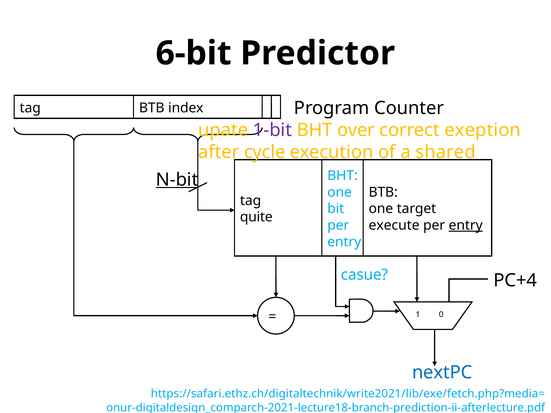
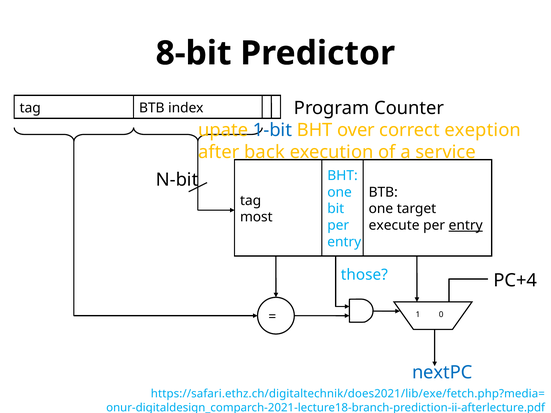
6-bit: 6-bit -> 8-bit (194, 53)
1-bit colour: purple -> blue (272, 130)
cycle: cycle -> back (265, 152)
shared: shared -> service (446, 152)
N-bit underline: present -> none (177, 180)
quite: quite -> most (256, 217)
casue: casue -> those (364, 275)
https://safari.ethz.ch/digitaltechnik/write2021/lib/exe/fetch.php?media=: https://safari.ethz.ch/digitaltechnik/write2021/lib/exe/fetch.php?media= -> https://safari.ethz.ch/digitaltechnik/does2021/lib/exe/fetch.php?media= (348, 394)
